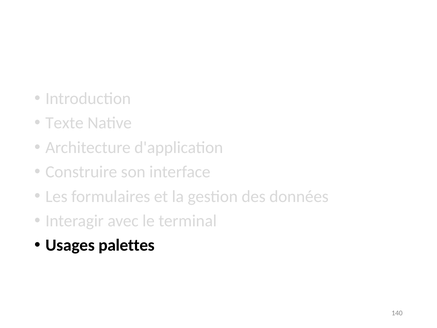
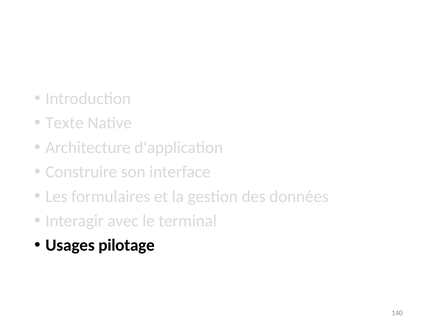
palettes: palettes -> pilotage (127, 245)
